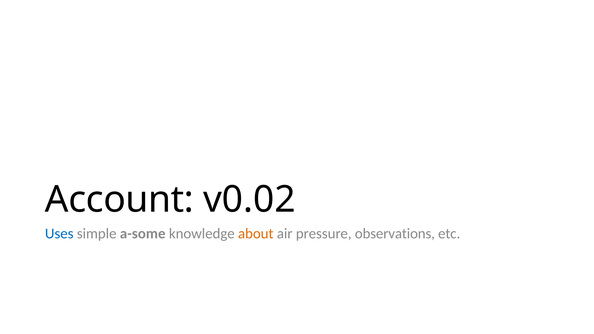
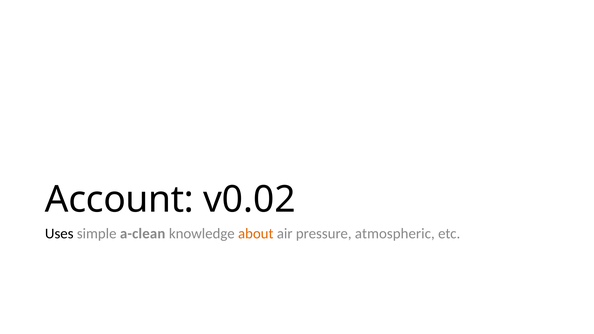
Uses colour: blue -> black (59, 234)
a-some: a-some -> a-clean (143, 234)
observations: observations -> atmospheric (395, 234)
